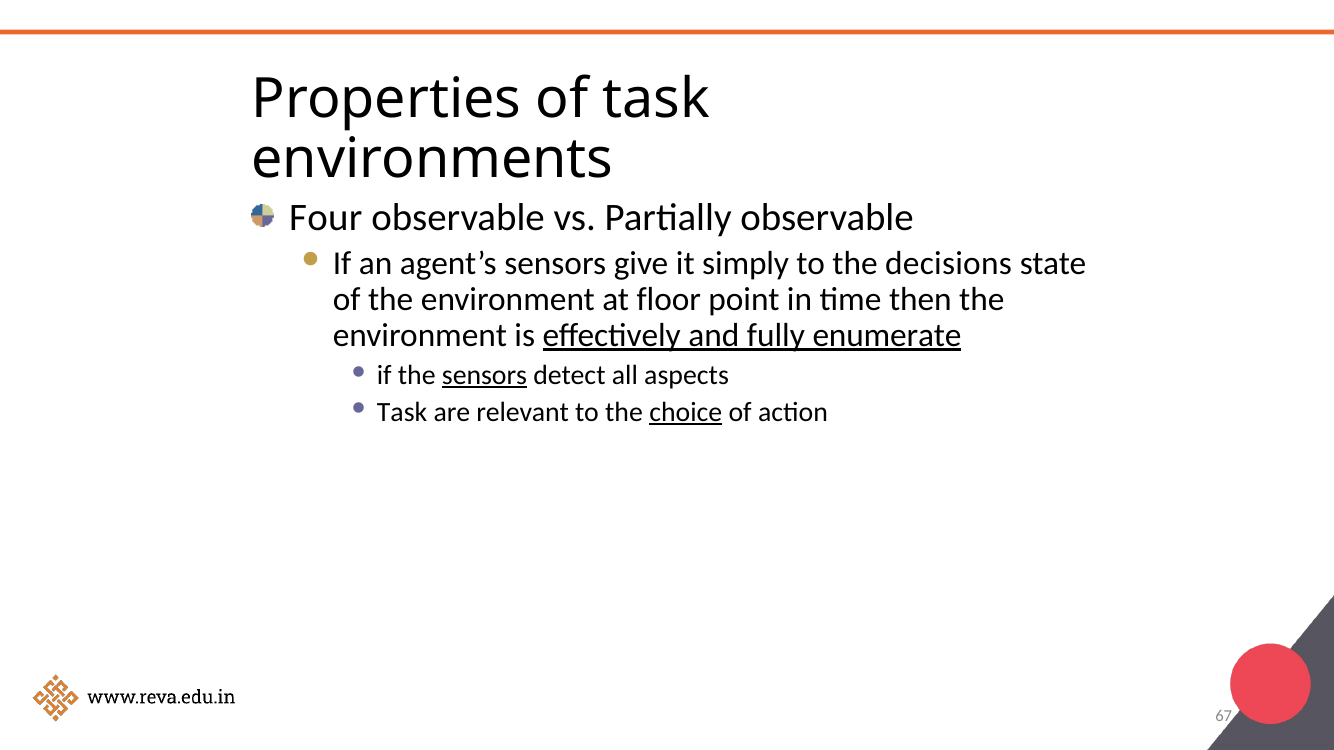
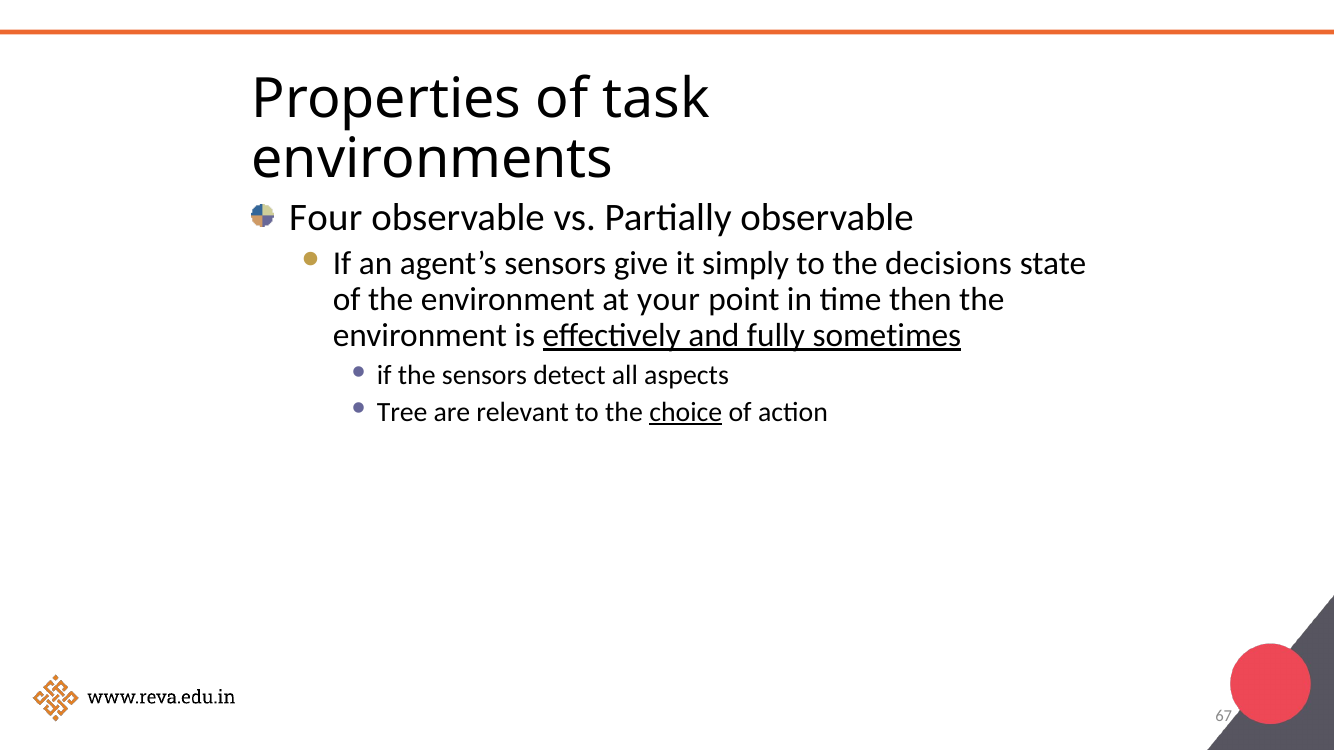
floor: floor -> your (669, 300)
enumerate: enumerate -> sometimes (887, 336)
sensors underline: present -> none (484, 375)
Task: Task -> Tree (402, 412)
